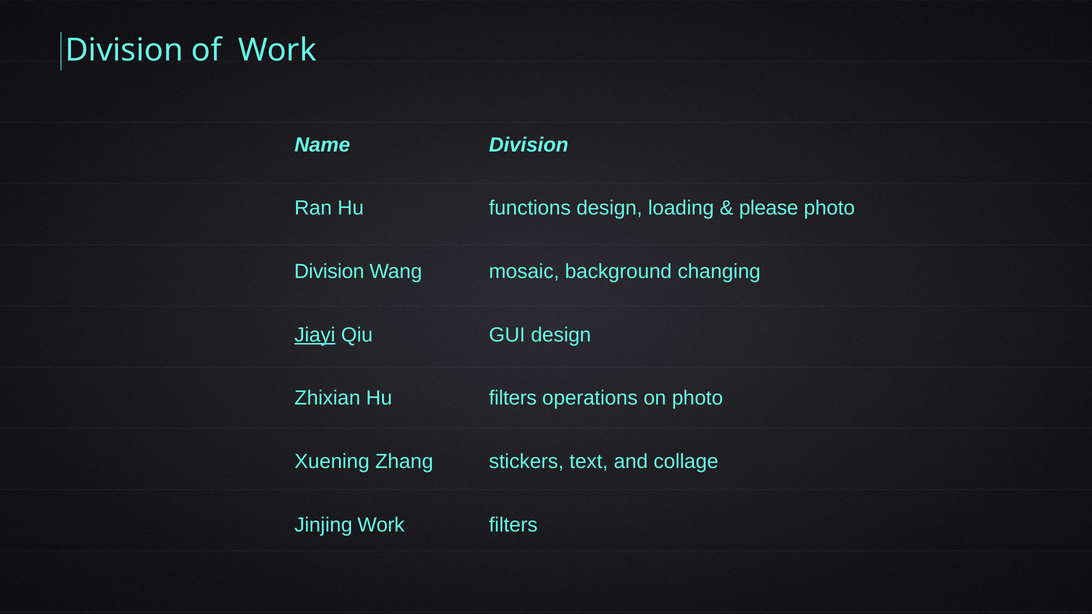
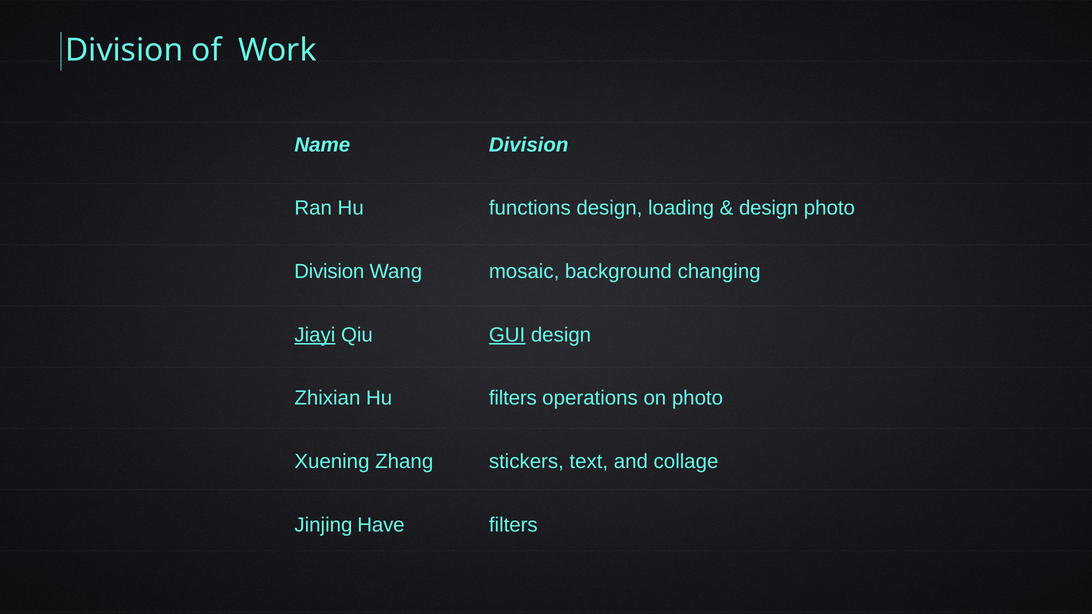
please: please -> design (769, 208)
GUI underline: none -> present (507, 335)
Jinjing Work: Work -> Have (381, 525)
